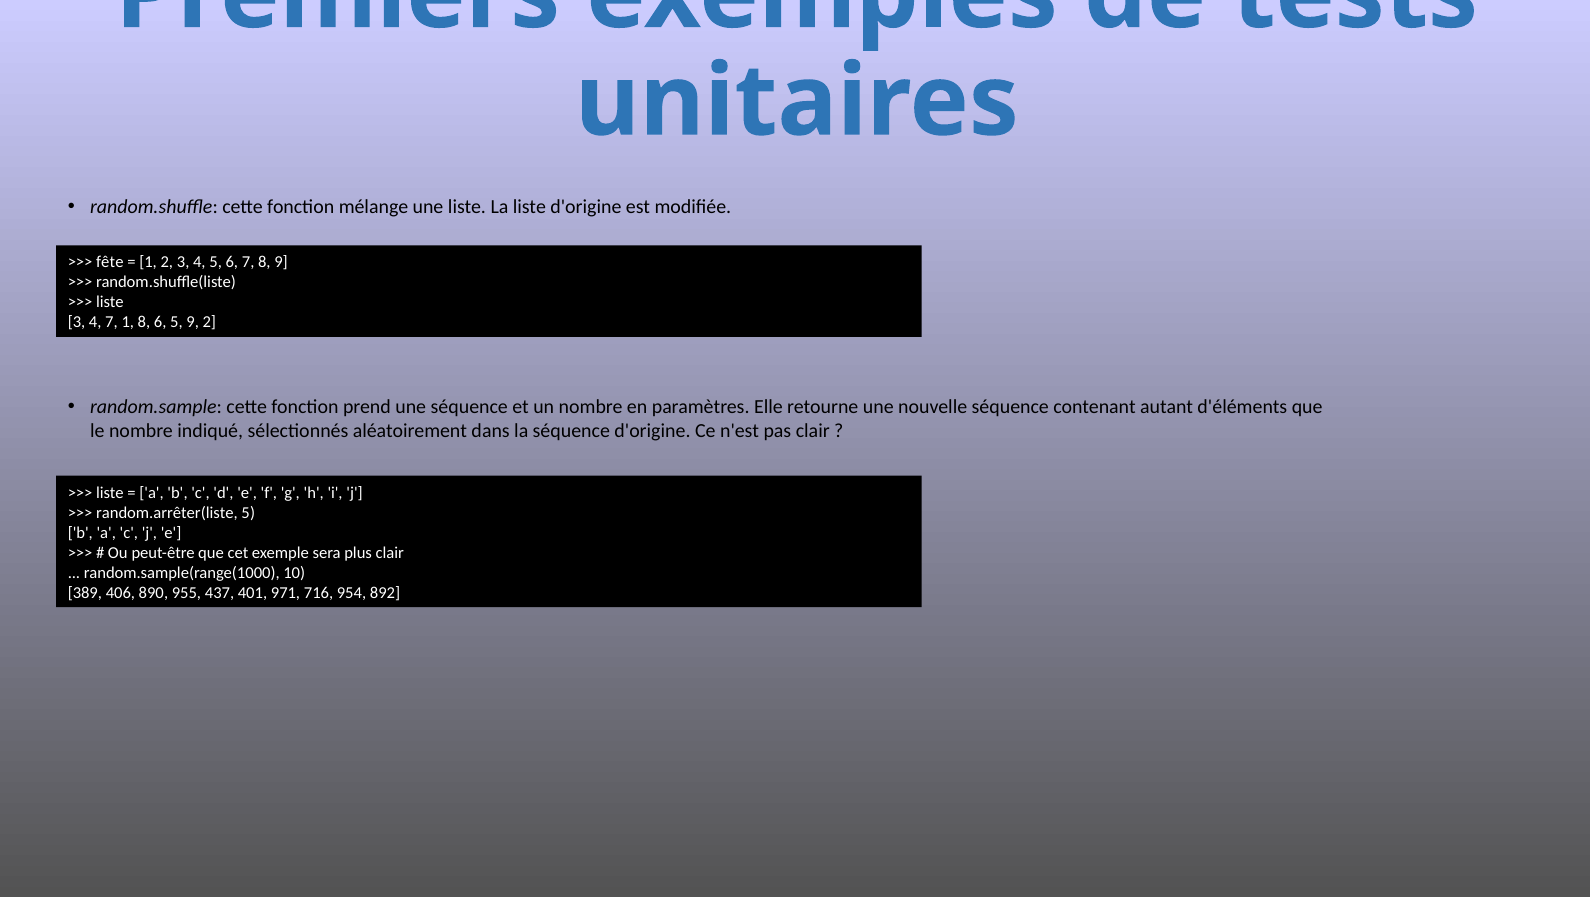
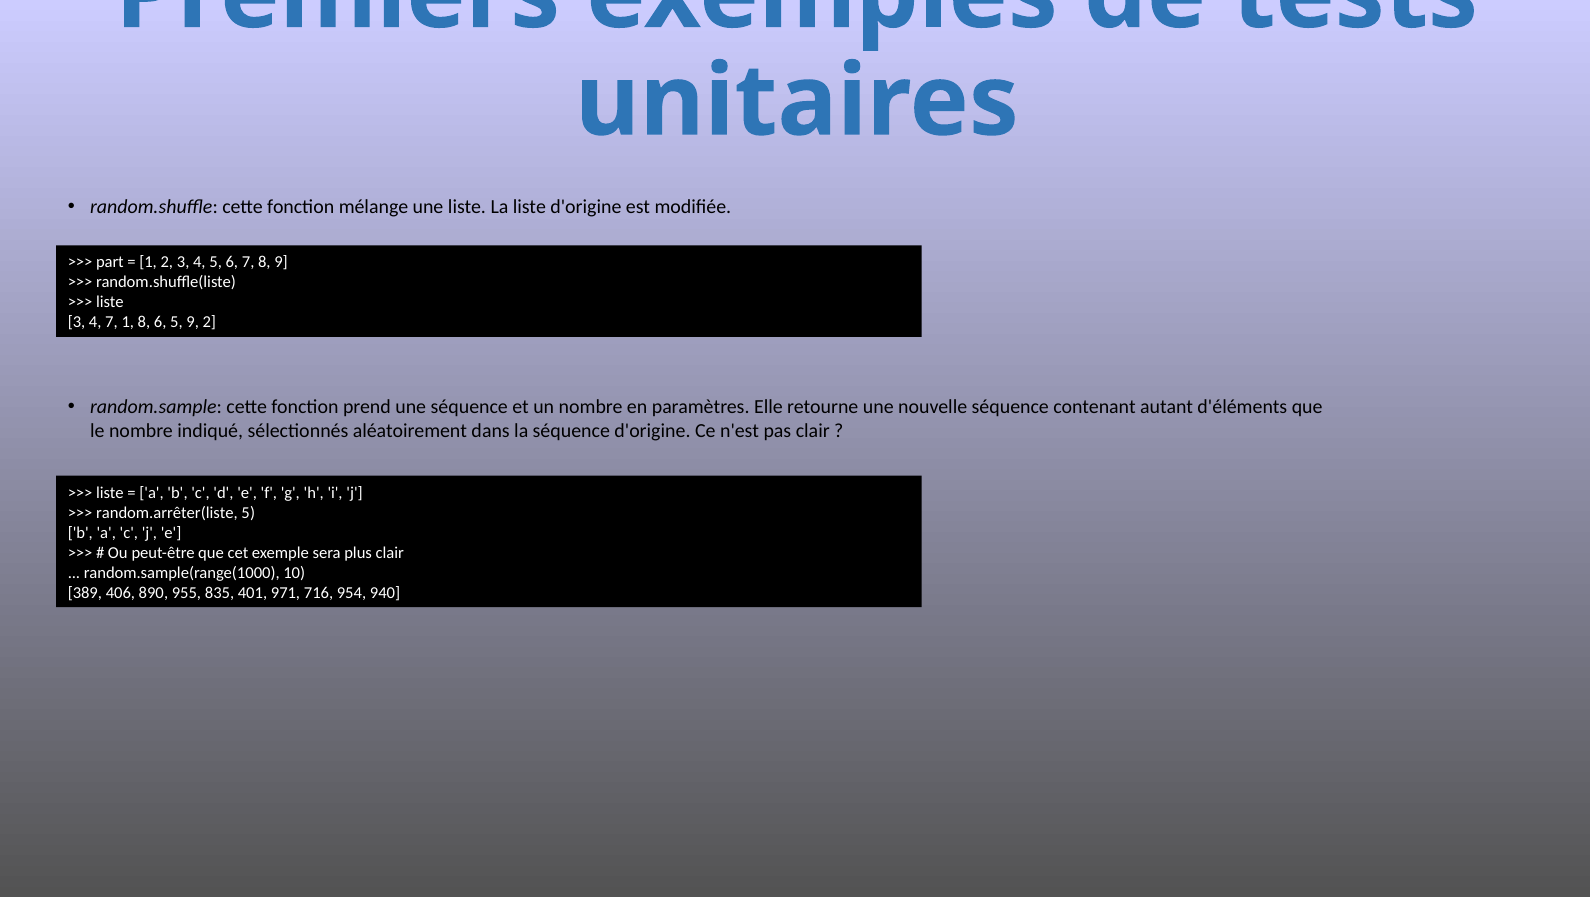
fête: fête -> part (110, 262)
437: 437 -> 835 (220, 592)
892: 892 -> 940 (385, 592)
